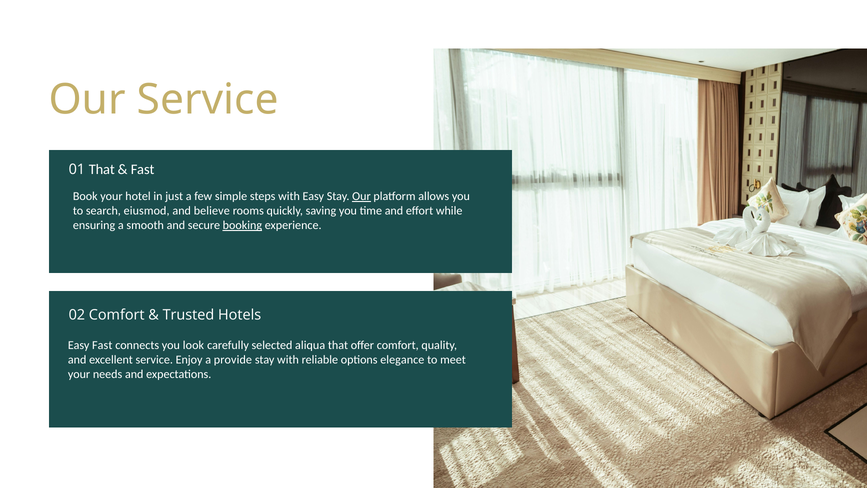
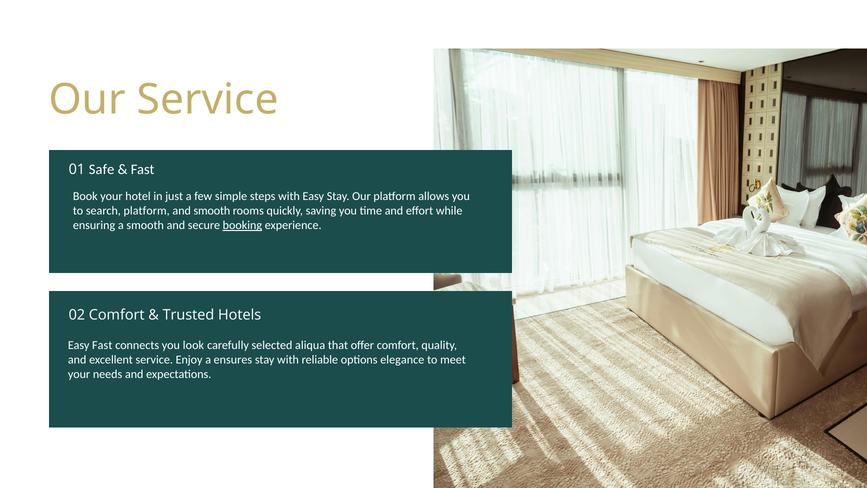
01 That: That -> Safe (102, 169)
Our underline: present -> none (361, 196)
search eiusmod: eiusmod -> platform (147, 211)
and believe: believe -> smooth (212, 211)
provide: provide -> ensures (233, 359)
